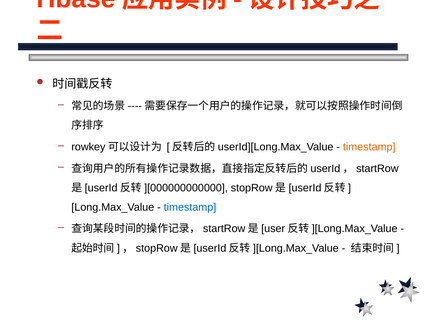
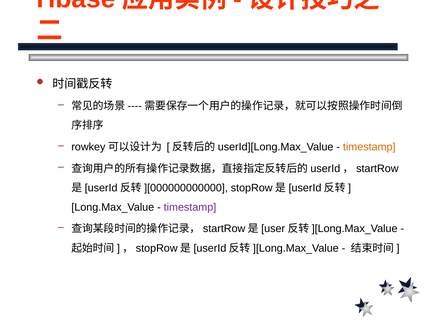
timestamp colour: blue -> purple (190, 207)
